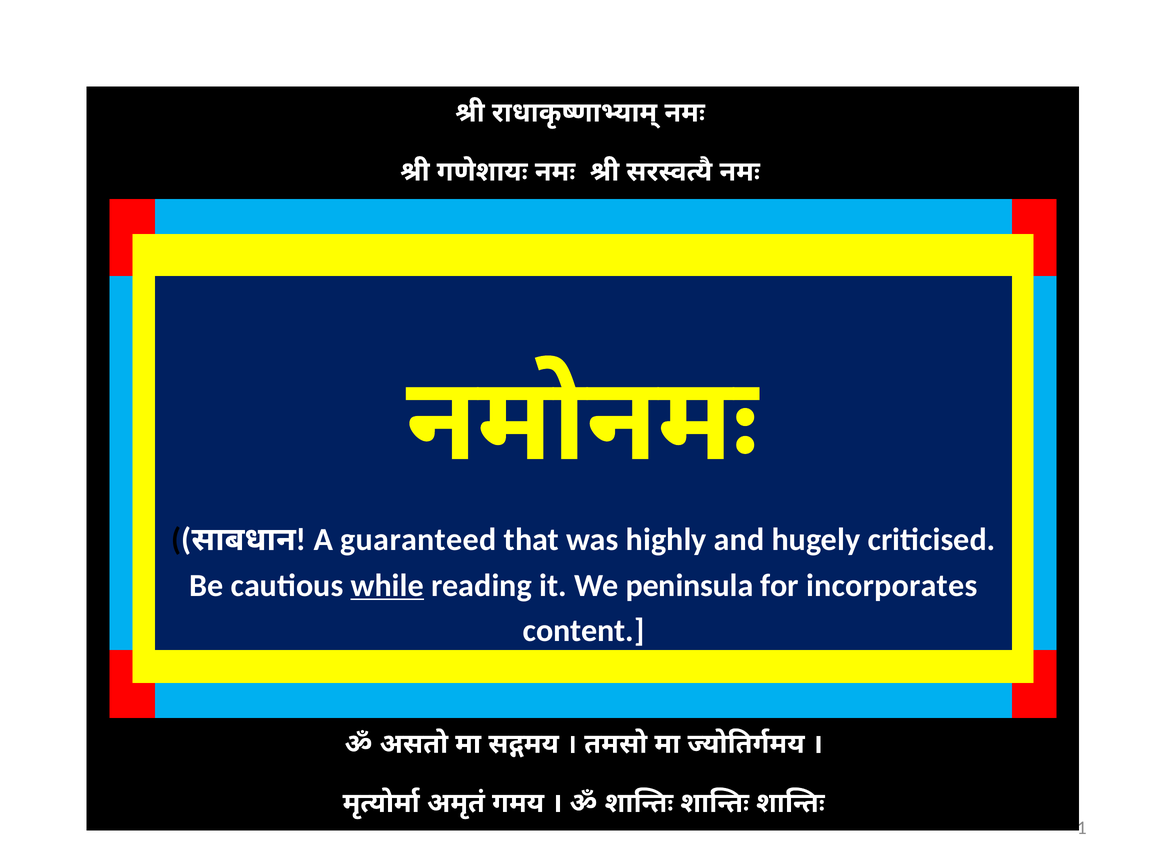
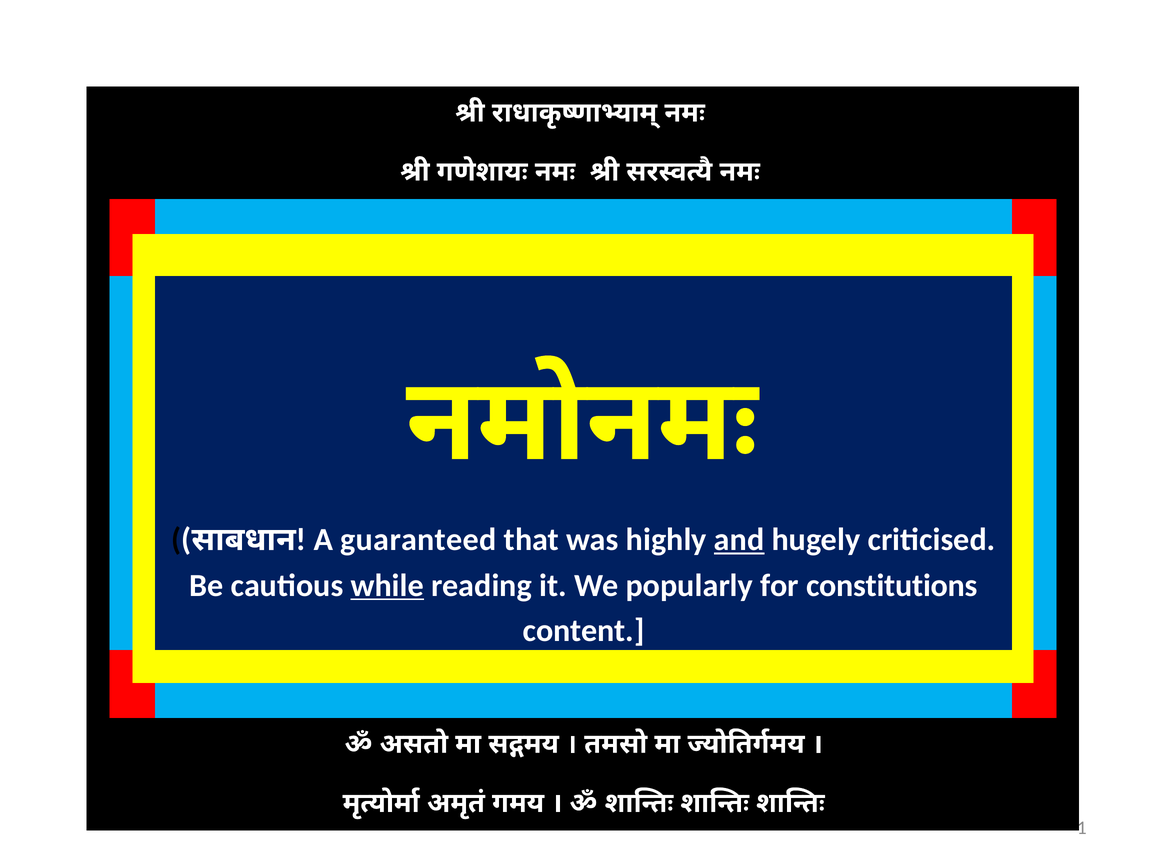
and underline: none -> present (739, 539)
peninsula: peninsula -> popularly (689, 585)
incorporates: incorporates -> constitutions (892, 585)
